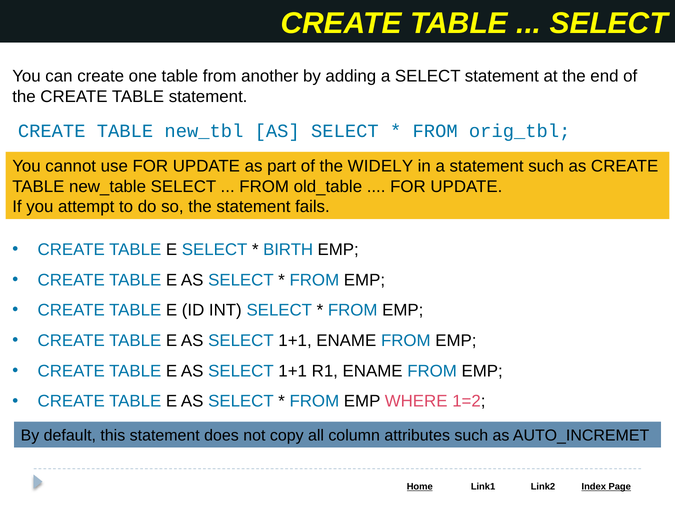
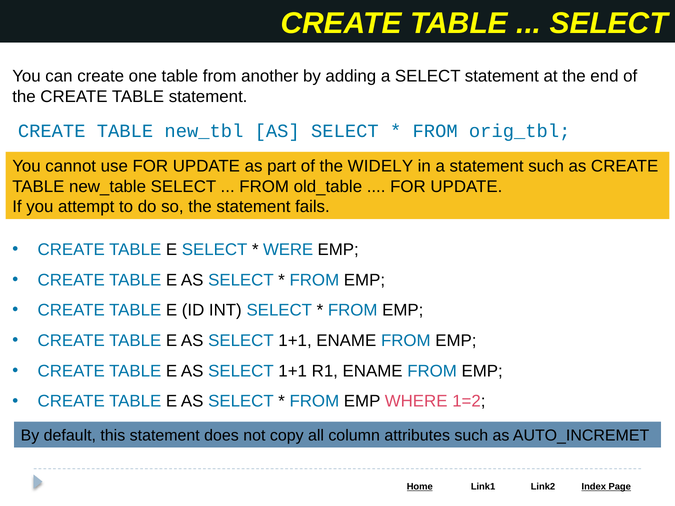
BIRTH: BIRTH -> WERE (288, 250)
